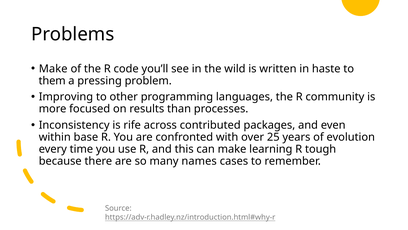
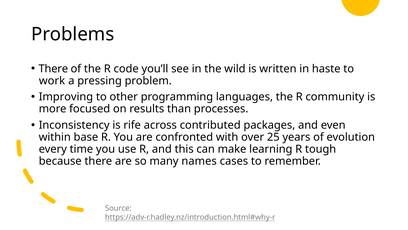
Make: Make -> There (53, 69)
them: them -> work (52, 81)
